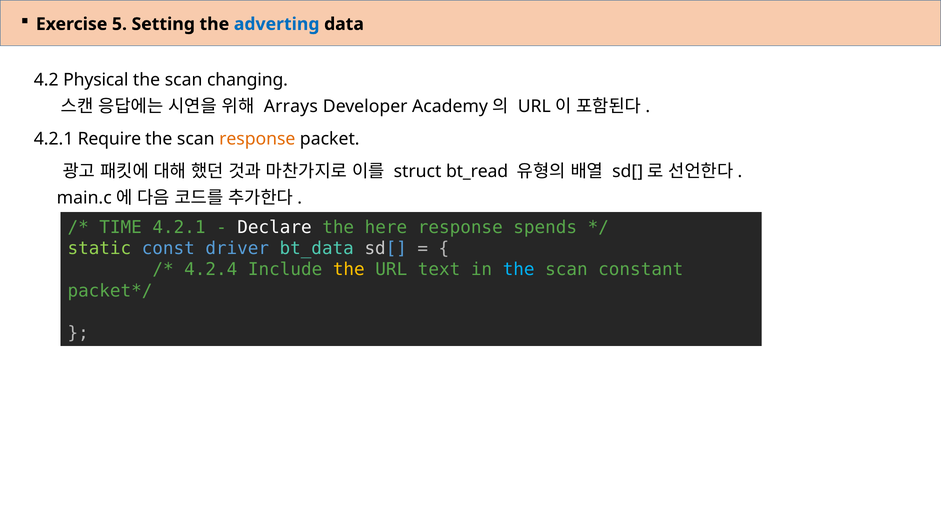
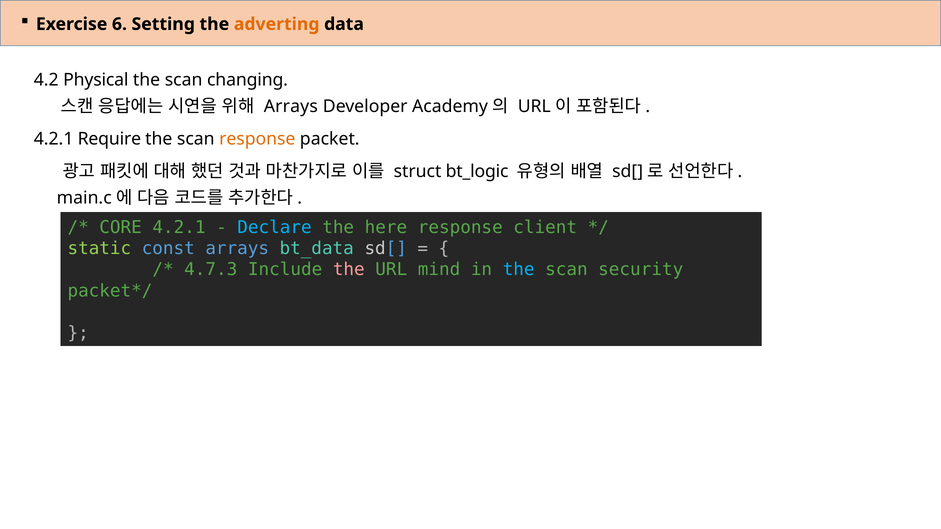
5: 5 -> 6 (119, 24)
adverting colour: blue -> orange (277, 24)
bt_read: bt_read -> bt_logic (477, 171)
TIME: TIME -> CORE (121, 227)
Declare colour: white -> light blue (274, 227)
spends: spends -> client (545, 227)
const driver: driver -> arrays (237, 249)
4.2.4: 4.2.4 -> 4.7.3 (211, 270)
the colour: yellow -> pink (349, 270)
text: text -> mind (439, 270)
constant: constant -> security (641, 270)
